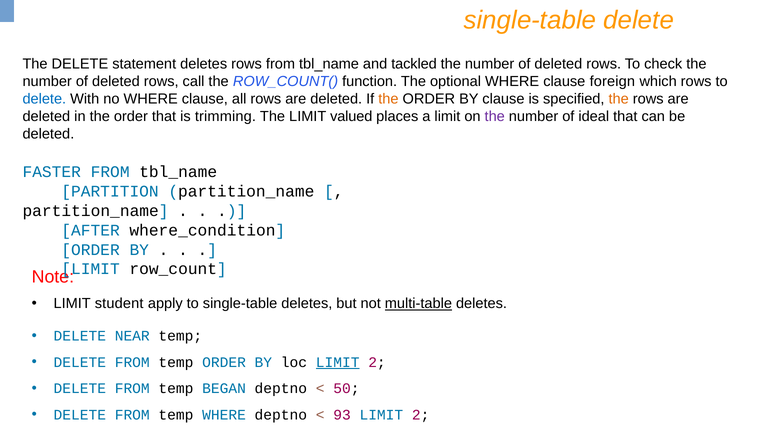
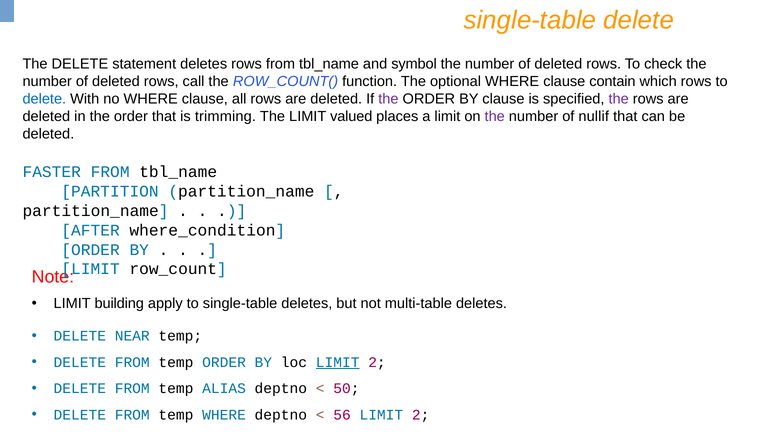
tackled: tackled -> symbol (414, 64)
foreign: foreign -> contain (612, 82)
the colour: orange -> purple (388, 99)
the colour: orange -> purple (619, 99)
ideal: ideal -> nullif (594, 116)
student: student -> building (119, 304)
multi-table underline: present -> none (418, 304)
BEGAN: BEGAN -> ALIAS (224, 389)
93: 93 -> 56 (342, 415)
